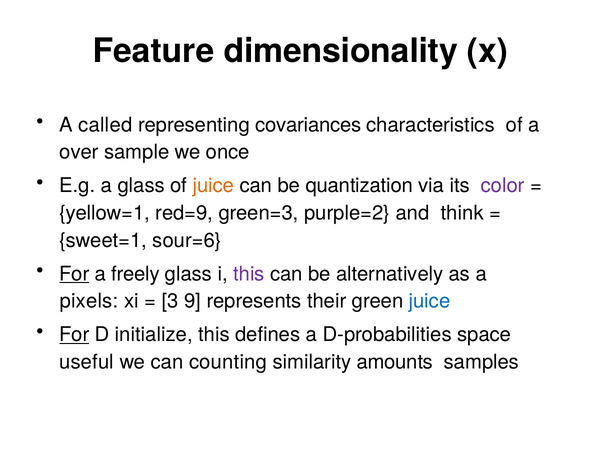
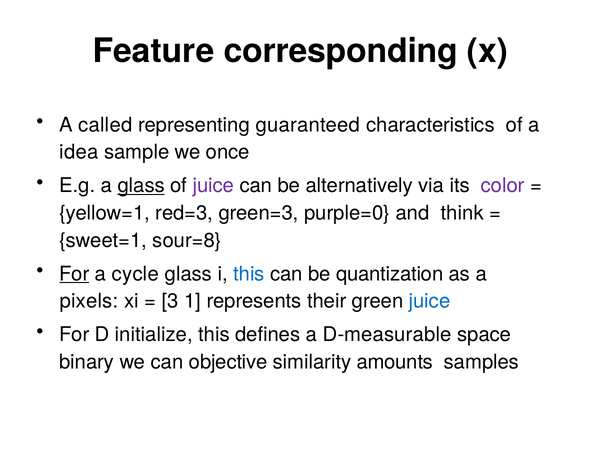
dimensionality: dimensionality -> corresponding (341, 51)
covariances: covariances -> guaranteed (308, 125)
over: over -> idea (79, 152)
glass underline: none -> present (141, 186)
juice colour: orange -> purple (213, 186)
quantization: quantization -> alternatively (359, 186)
red=9: red=9 -> red=3 (184, 213)
purple=2: purple=2 -> purple=0 (347, 213)
sour=6: sour=6 -> sour=8 (187, 240)
freely: freely -> cycle (135, 274)
this colour: purple -> blue (249, 274)
alternatively: alternatively -> quantization (390, 274)
9: 9 -> 1 (193, 301)
For underline: present -> none (74, 335)
D-probabilities: D-probabilities -> D-measurable (387, 335)
useful: useful -> binary (87, 362)
counting: counting -> objective (228, 362)
